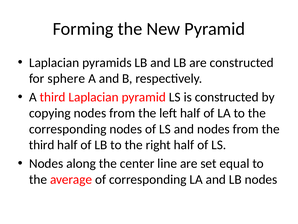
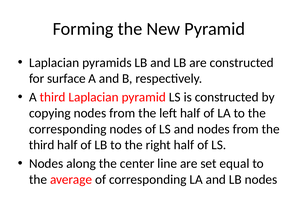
sphere: sphere -> surface (66, 78)
